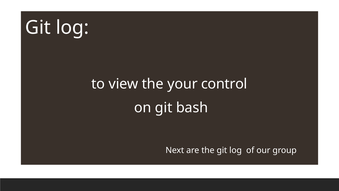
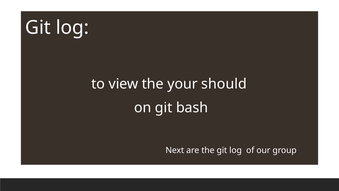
control: control -> should (224, 84)
